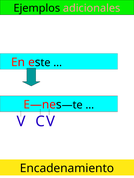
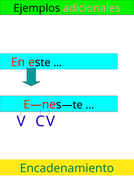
Encadenamiento colour: black -> green (67, 169)
